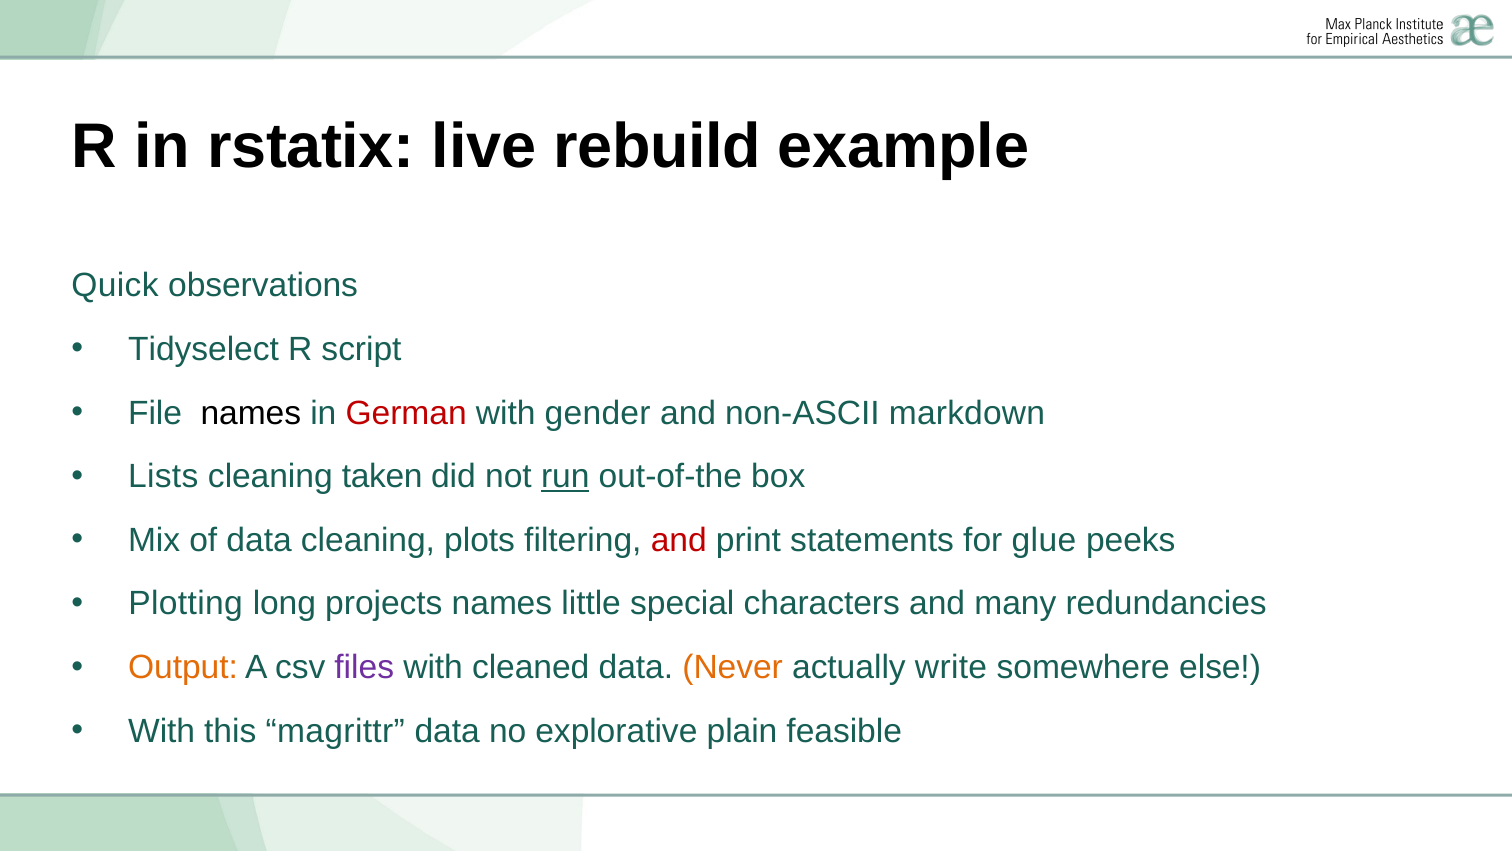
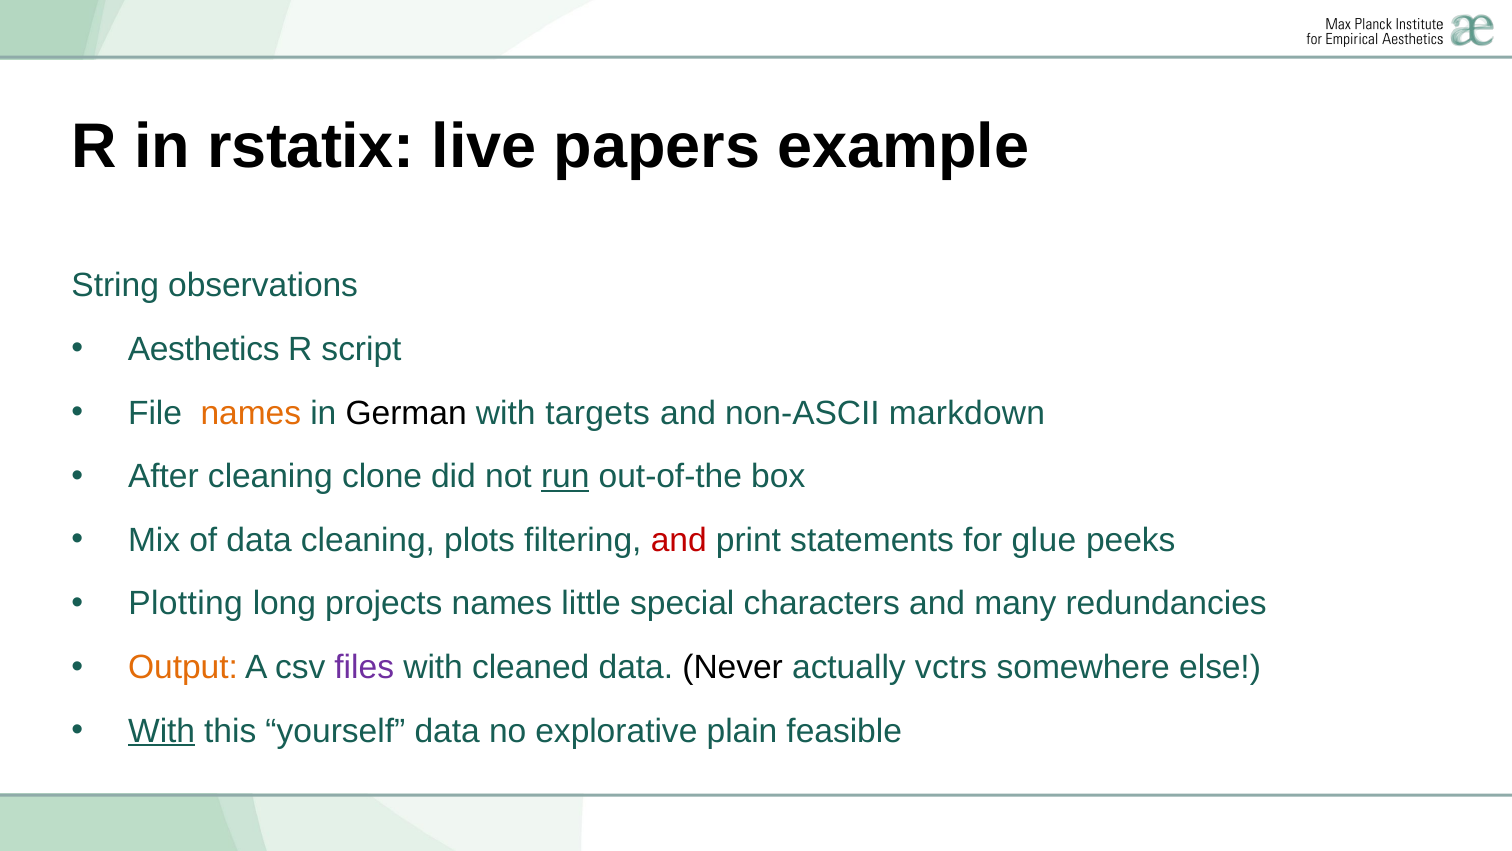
rebuild: rebuild -> papers (657, 147)
Quick: Quick -> String (115, 286)
Tidyselect: Tidyselect -> Aesthetics (204, 349)
names colour: black -> orange (251, 413)
German colour: red -> black (406, 413)
gender: gender -> targets (598, 413)
Lists: Lists -> After (163, 476)
taken: taken -> clone (382, 476)
Never colour: orange -> black (733, 667)
write: write -> vctrs (951, 667)
With underline: none -> present (162, 731)
magrittr: magrittr -> yourself (335, 731)
